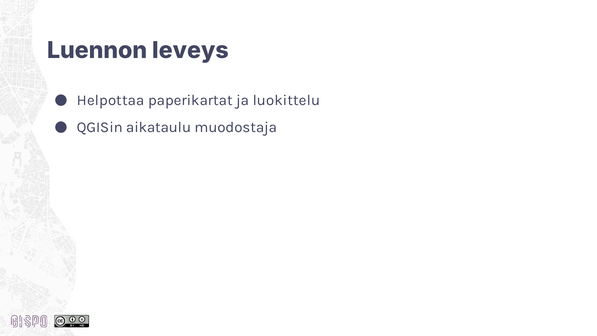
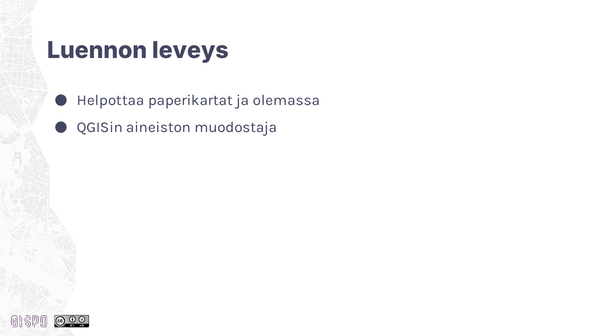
luokittelu: luokittelu -> olemassa (286, 100)
aikataulu: aikataulu -> aineiston (159, 127)
